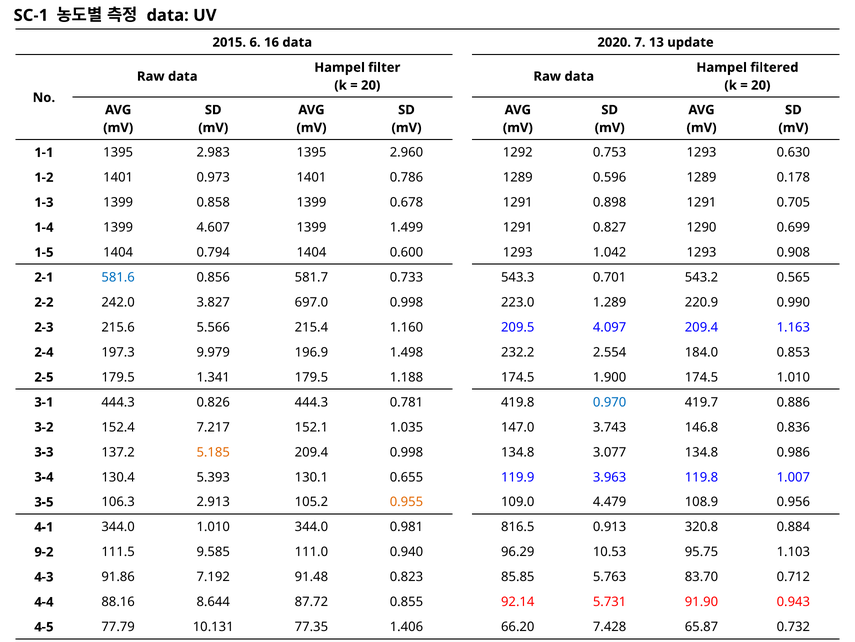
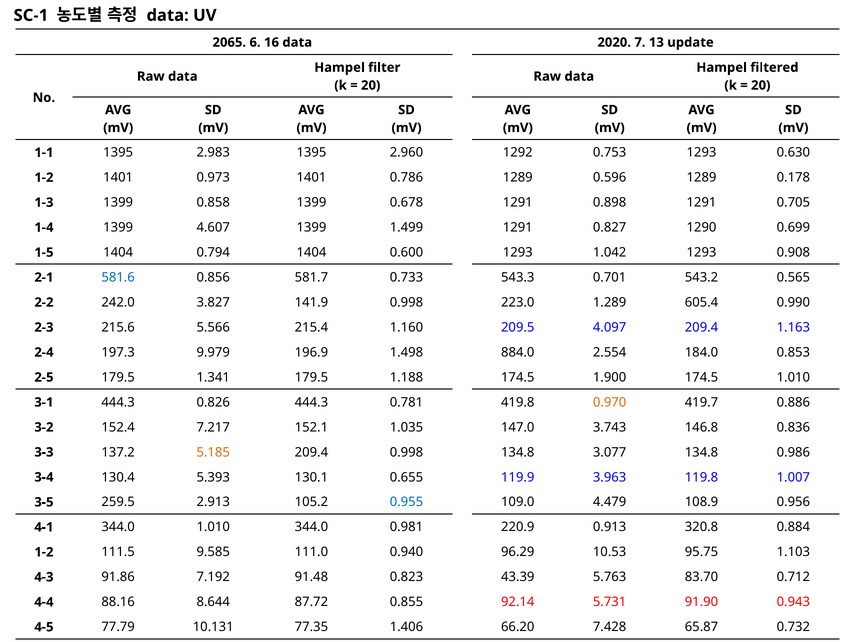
2015: 2015 -> 2065 (229, 42)
697.0: 697.0 -> 141.9 (311, 302)
220.9: 220.9 -> 605.4 (701, 302)
232.2: 232.2 -> 884.0 (518, 352)
0.970 colour: blue -> orange (610, 402)
106.3: 106.3 -> 259.5 (118, 502)
0.955 colour: orange -> blue (406, 502)
816.5: 816.5 -> 220.9 (518, 527)
9-2: 9-2 -> 1-2 (44, 551)
85.85: 85.85 -> 43.39 (518, 576)
